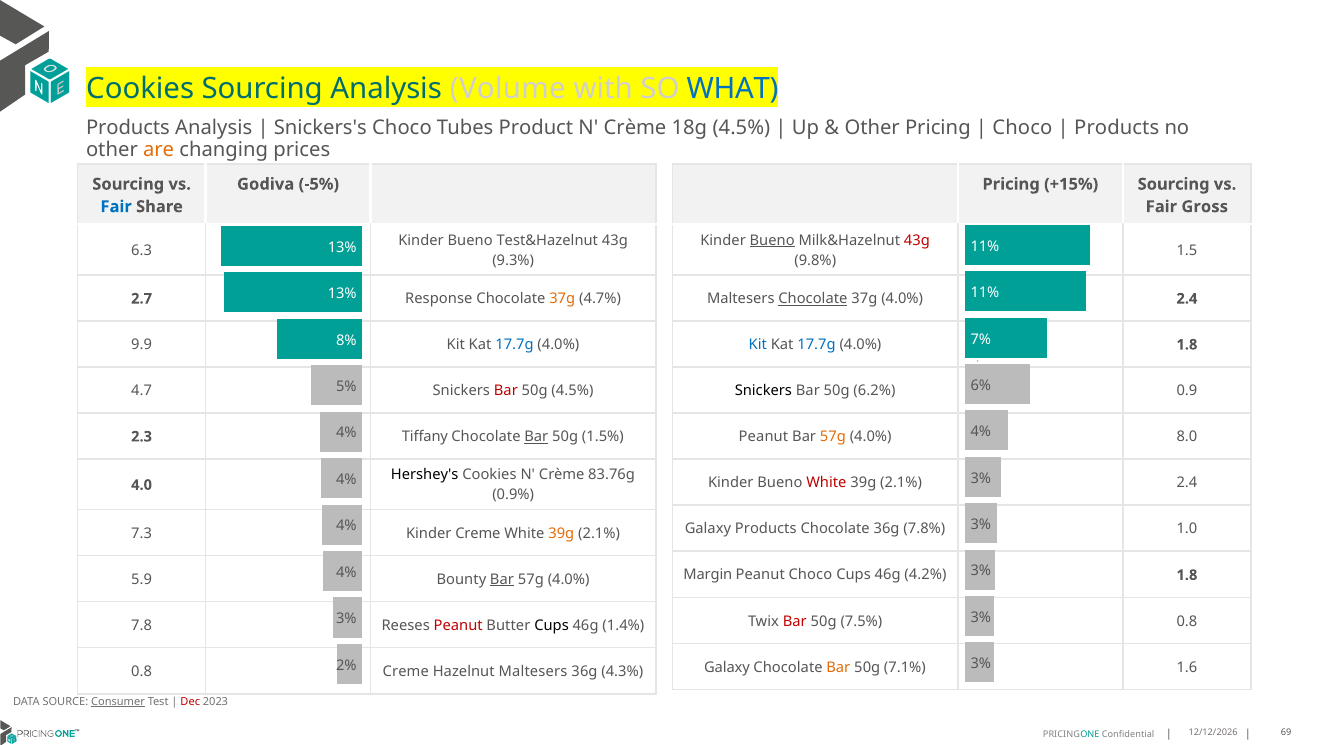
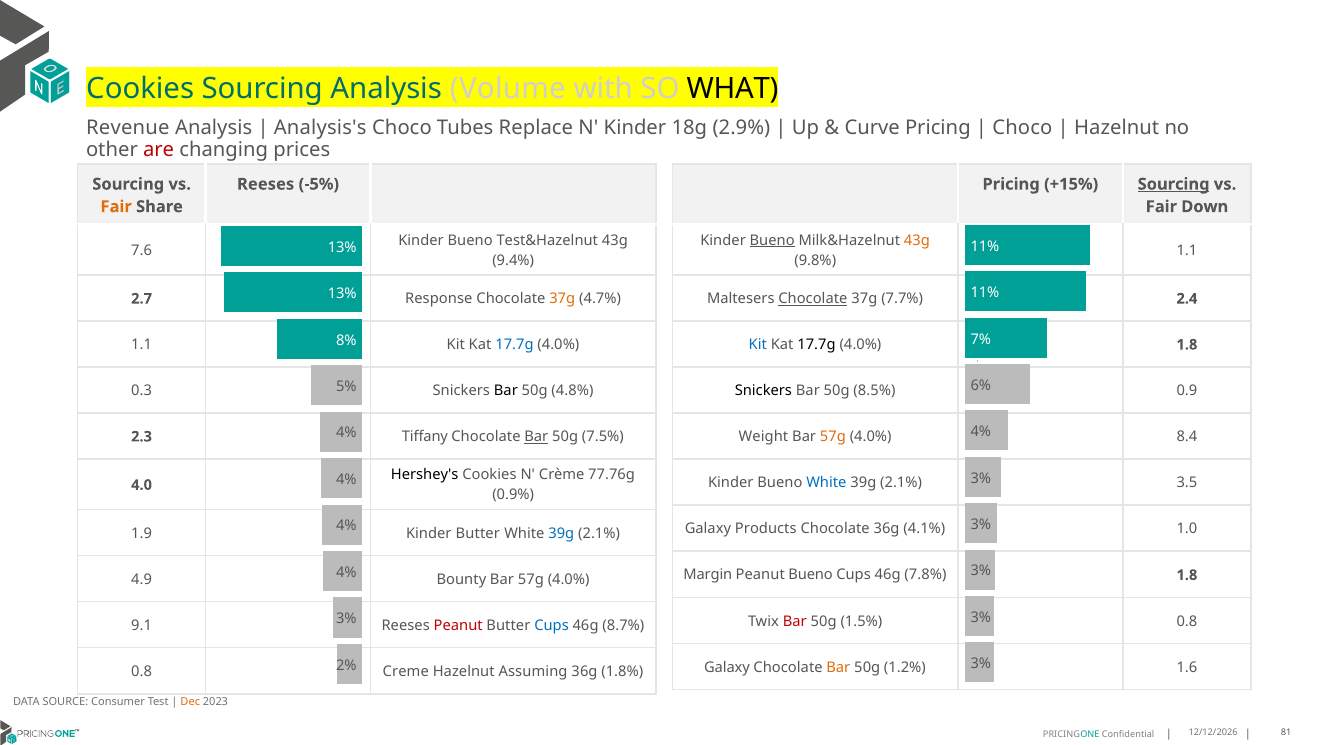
WHAT colour: blue -> black (733, 89)
Products: Products -> Revenue (128, 128)
Snickers's: Snickers's -> Analysis's (320, 128)
Product: Product -> Replace (536, 128)
Crème: Crème -> Kinder (635, 128)
18g 4.5%: 4.5% -> 2.9% (741, 128)
Other: Other -> Curve (872, 128)
Products: Products -> Hazelnut (1117, 128)
are colour: orange -> red (159, 150)
Godiva: Godiva -> Reeses (266, 184)
Sourcing underline: none -> present (1174, 184)
Fair colour: blue -> orange (116, 207)
Gross: Gross -> Down (1205, 207)
43g colour: red -> orange (917, 240)
6.3: 6.3 -> 7.6 (142, 250)
1.5: 1.5 -> 1.1 (1187, 250)
9.3%: 9.3% -> 9.4% (513, 260)
37g 4.0%: 4.0% -> 7.7% (902, 299)
9.9: 9.9 -> 1.1 (142, 345)
17.7g colour: blue -> black (817, 345)
4.7: 4.7 -> 0.3 (142, 391)
Bar colour: red -> black (506, 391)
50g 4.5%: 4.5% -> 4.8% (572, 391)
6.2%: 6.2% -> 8.5% (874, 391)
Peanut: Peanut -> Weight (764, 436)
8.0: 8.0 -> 8.4 (1187, 436)
1.5%: 1.5% -> 7.5% (603, 436)
83.76g: 83.76g -> 77.76g (612, 475)
White colour: red -> blue (826, 482)
2.1% 2.4: 2.4 -> 3.5 (1187, 482)
7.8%: 7.8% -> 4.1% (924, 529)
7.3: 7.3 -> 1.9 (142, 533)
Kinder Creme: Creme -> Butter (478, 533)
39g colour: orange -> blue (561, 533)
Peanut Choco: Choco -> Bueno (811, 575)
4.2%: 4.2% -> 7.8% (925, 575)
5.9: 5.9 -> 4.9 (142, 579)
Bar underline: present -> none (502, 579)
7.5%: 7.5% -> 1.5% (861, 621)
7.8: 7.8 -> 9.1 (142, 625)
Cups colour: black -> blue (552, 625)
1.4%: 1.4% -> 8.7% (623, 625)
7.1%: 7.1% -> 1.2% (905, 667)
Hazelnut Maltesers: Maltesers -> Assuming (533, 671)
4.3%: 4.3% -> 1.8% (622, 671)
Consumer underline: present -> none (118, 701)
Dec colour: red -> orange (190, 701)
69: 69 -> 81 (1286, 732)
